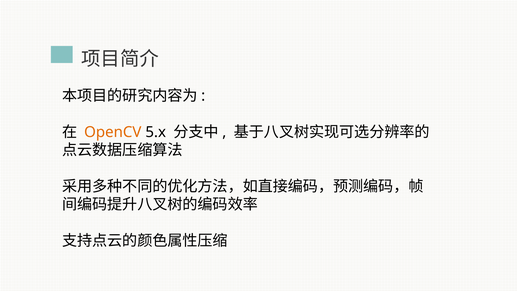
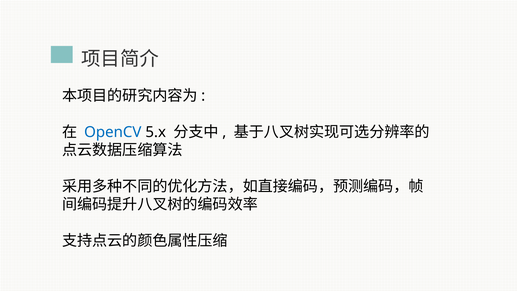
OpenCV colour: orange -> blue (113, 132)
